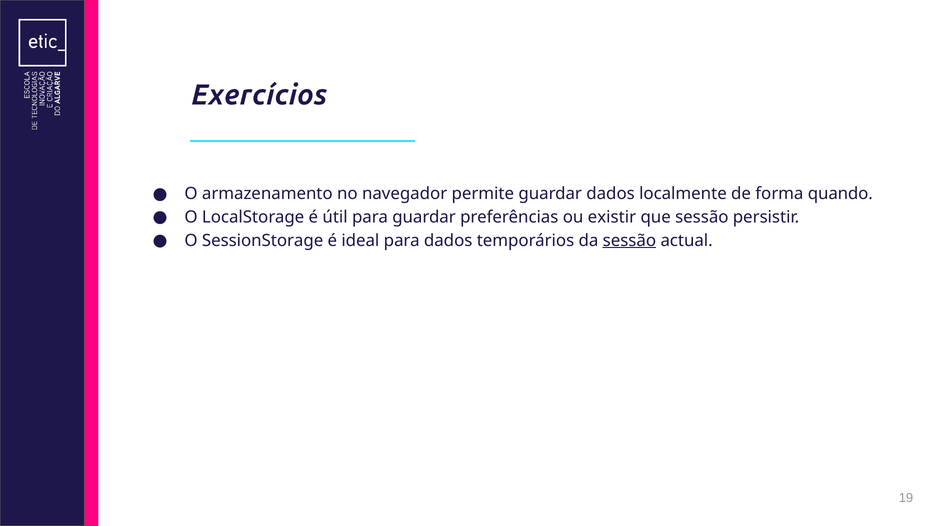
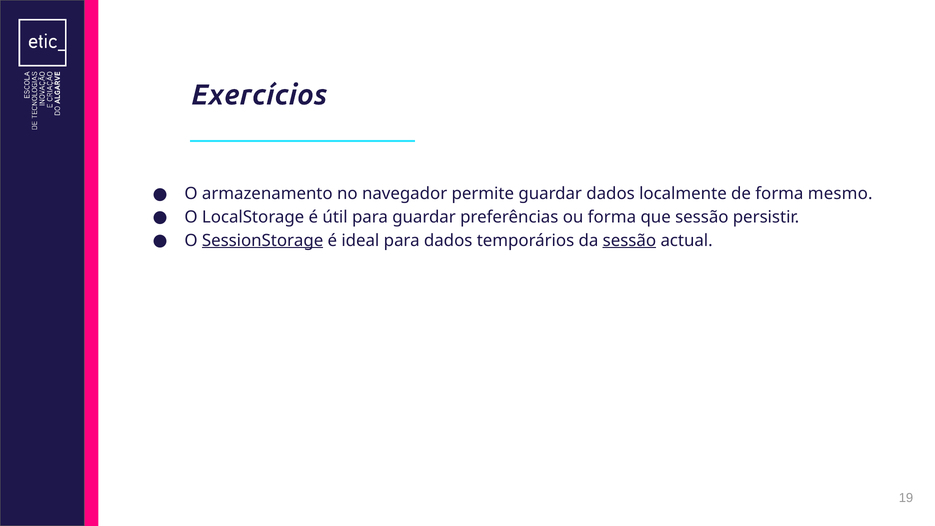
quando: quando -> mesmo (840, 194)
ou existir: existir -> forma (612, 217)
SessionStorage underline: none -> present (263, 240)
